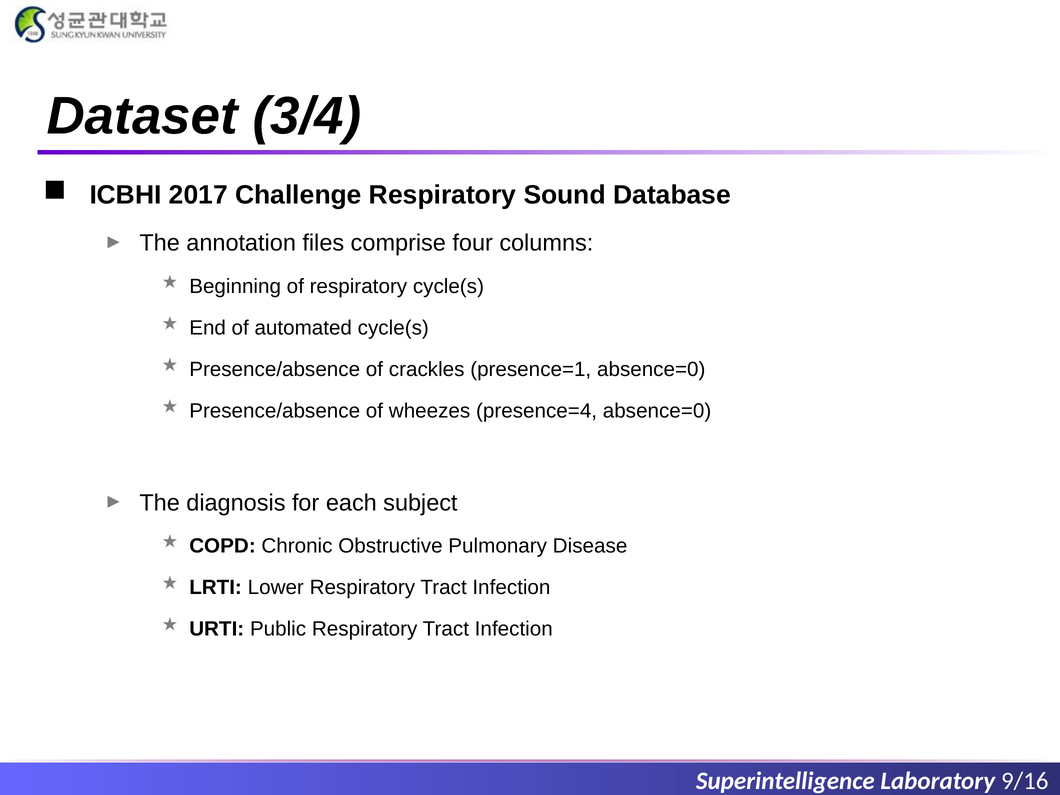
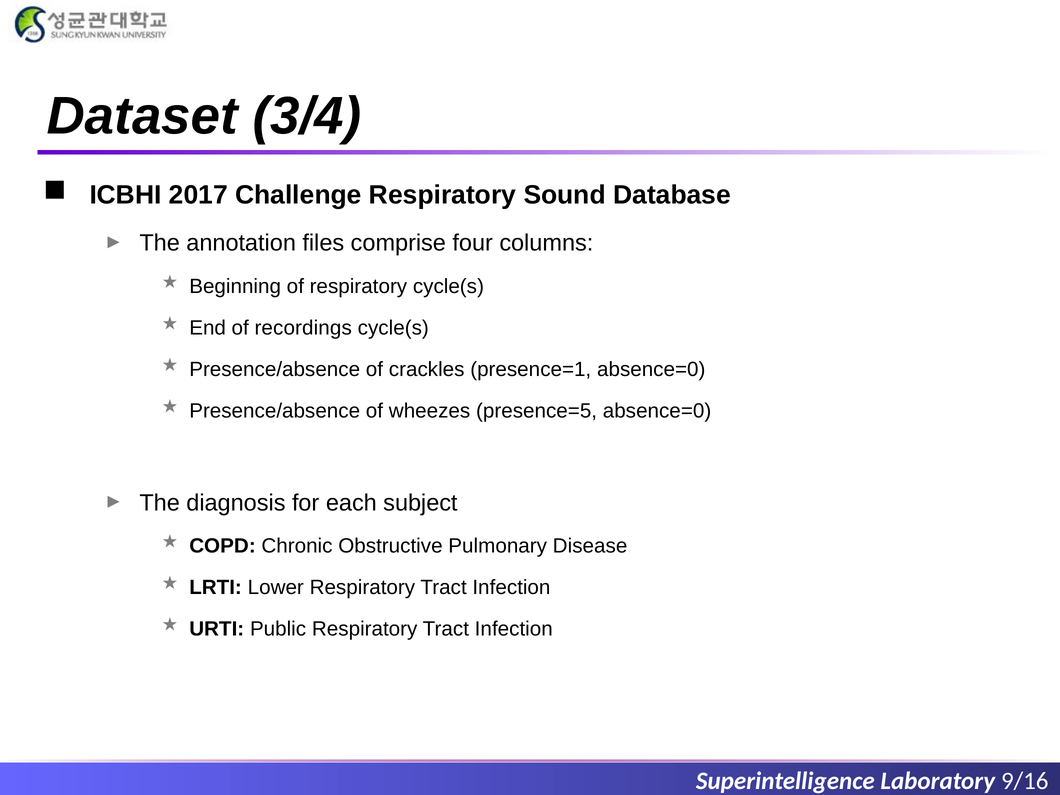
automated: automated -> recordings (303, 328)
presence=4: presence=4 -> presence=5 (537, 411)
